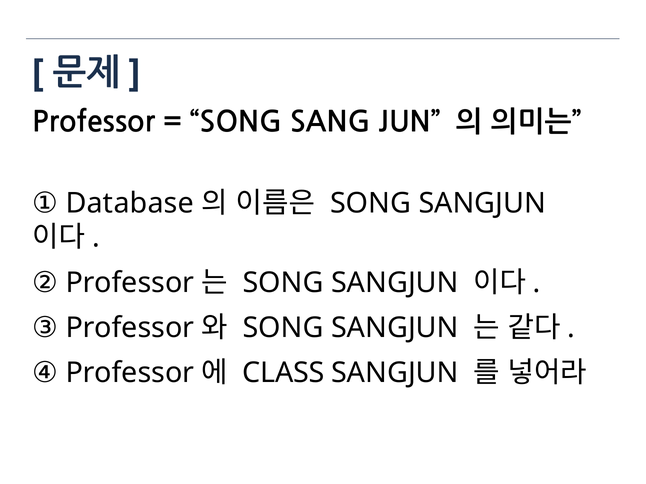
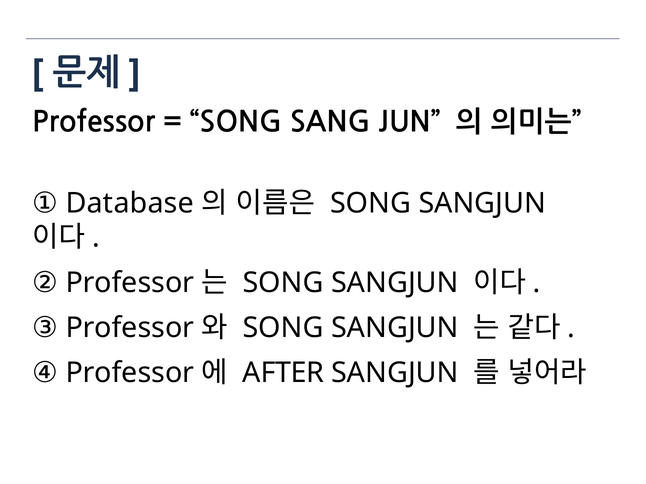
CLASS: CLASS -> AFTER (283, 373)
